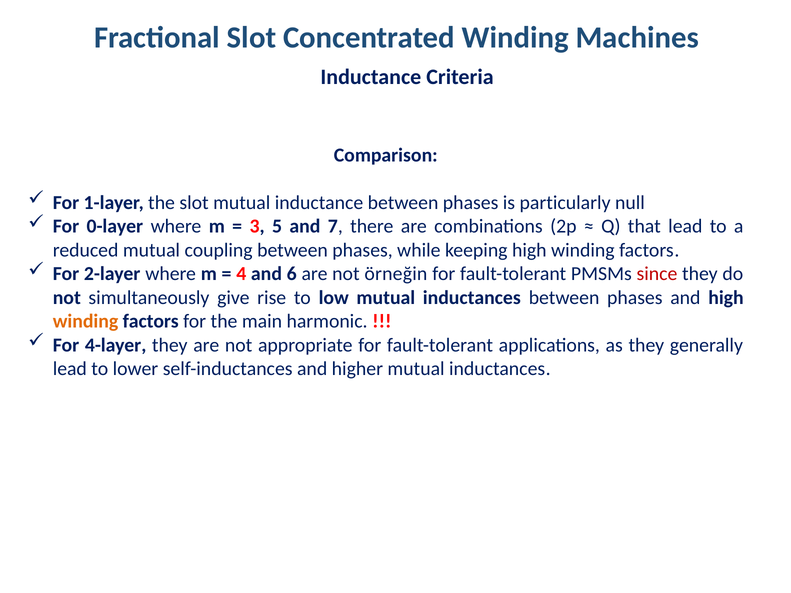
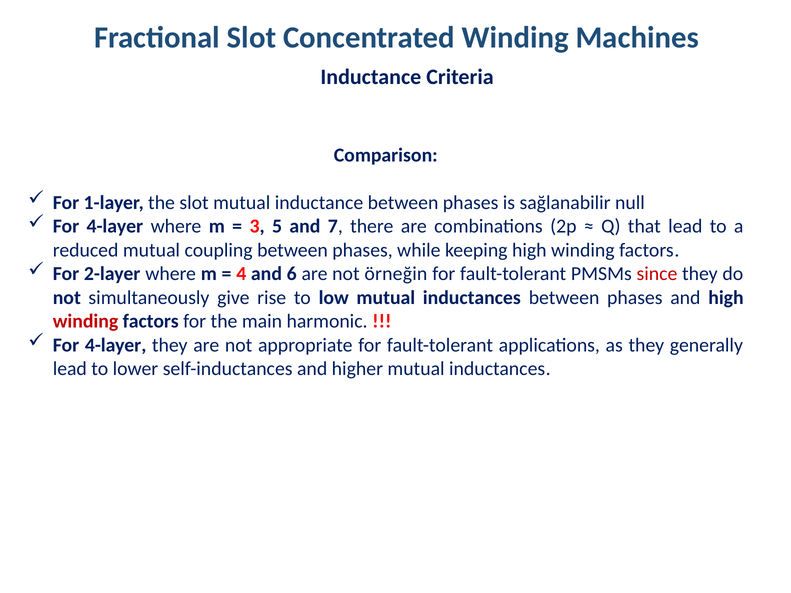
particularly: particularly -> sağlanabilir (565, 203)
0-layer: 0-layer -> 4-layer (115, 226)
winding colour: orange -> red (86, 321)
